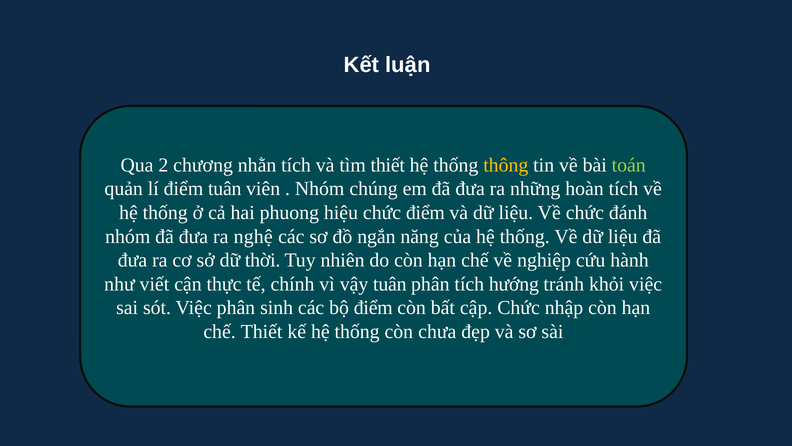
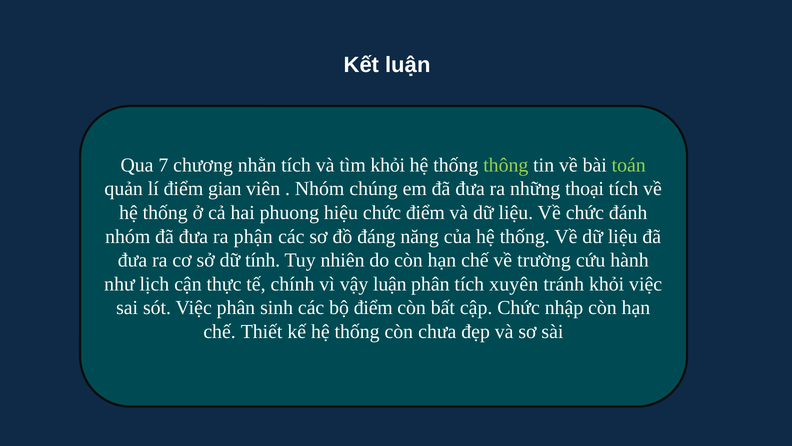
2: 2 -> 7 (163, 165)
tìm thiết: thiết -> khỏi (388, 165)
thông colour: yellow -> light green (506, 165)
điểm tuân: tuân -> gian (225, 189)
hoàn: hoàn -> thoại (585, 189)
nghệ: nghệ -> phận (253, 236)
ngắn: ngắn -> đáng (376, 236)
thời: thời -> tính (263, 260)
nghiệp: nghiệp -> trường (544, 260)
viết: viết -> lịch (154, 284)
vậy tuân: tuân -> luận (390, 284)
hướng: hướng -> xuyên (514, 284)
